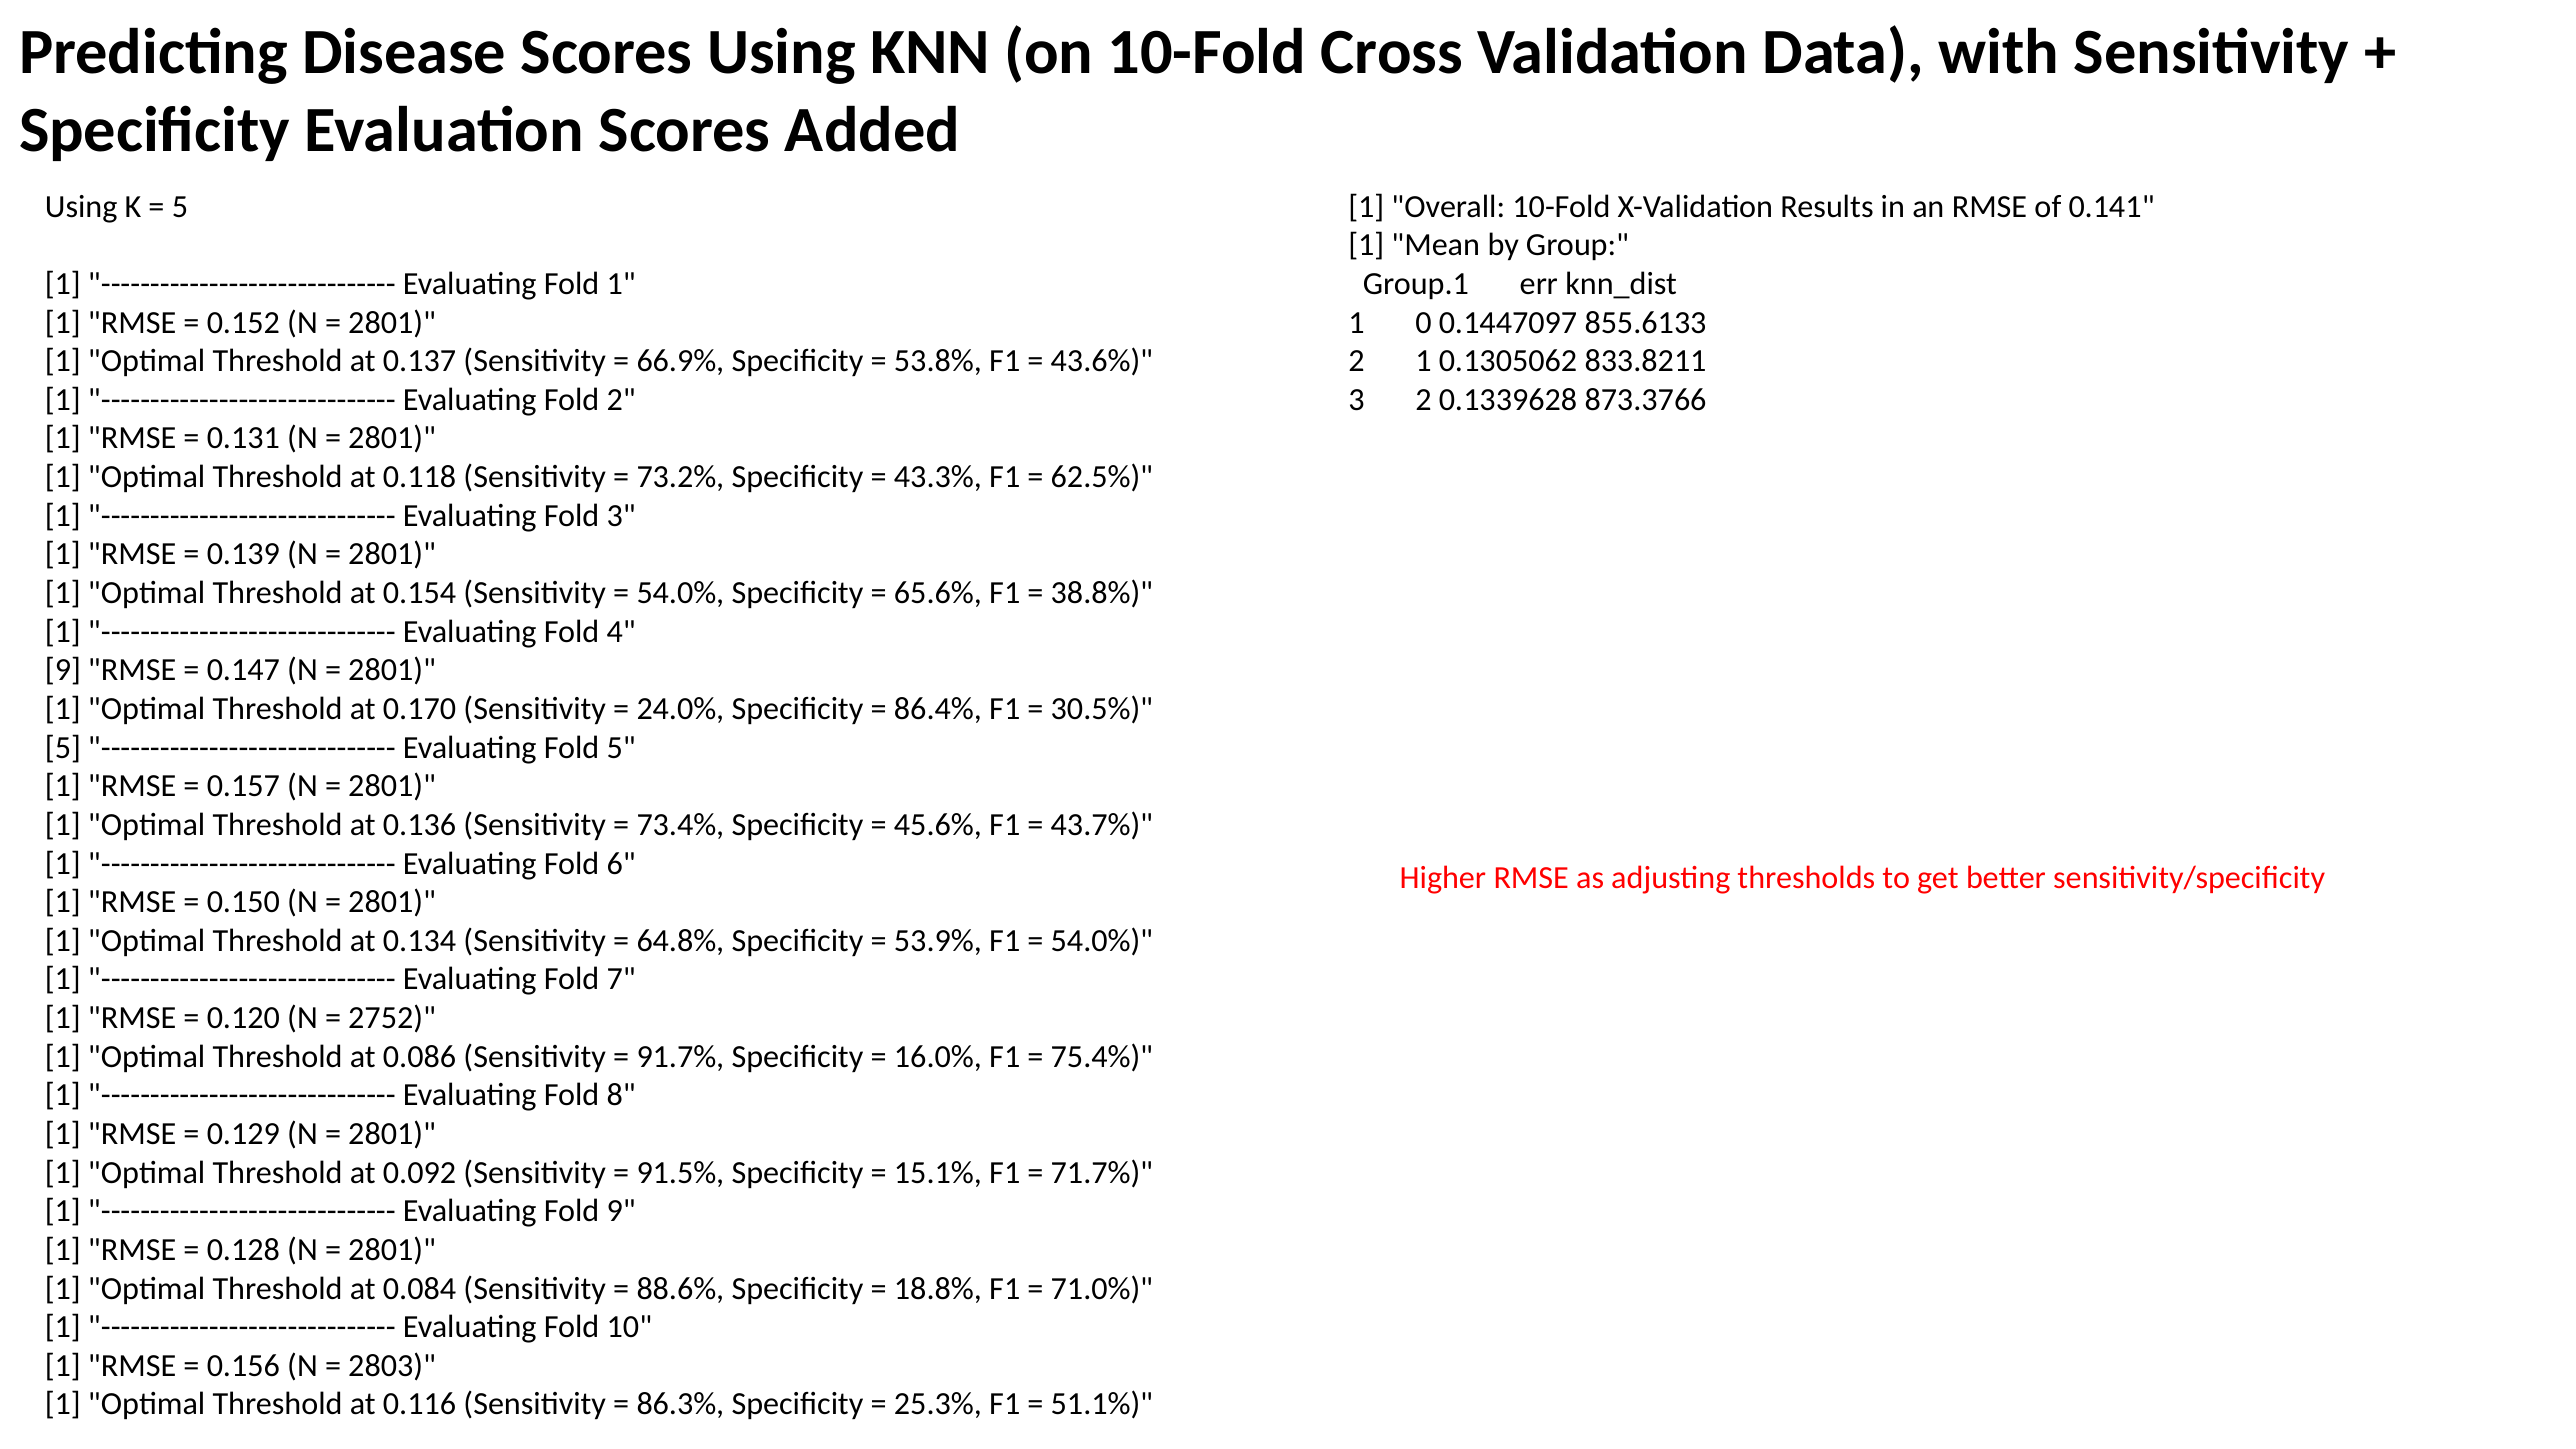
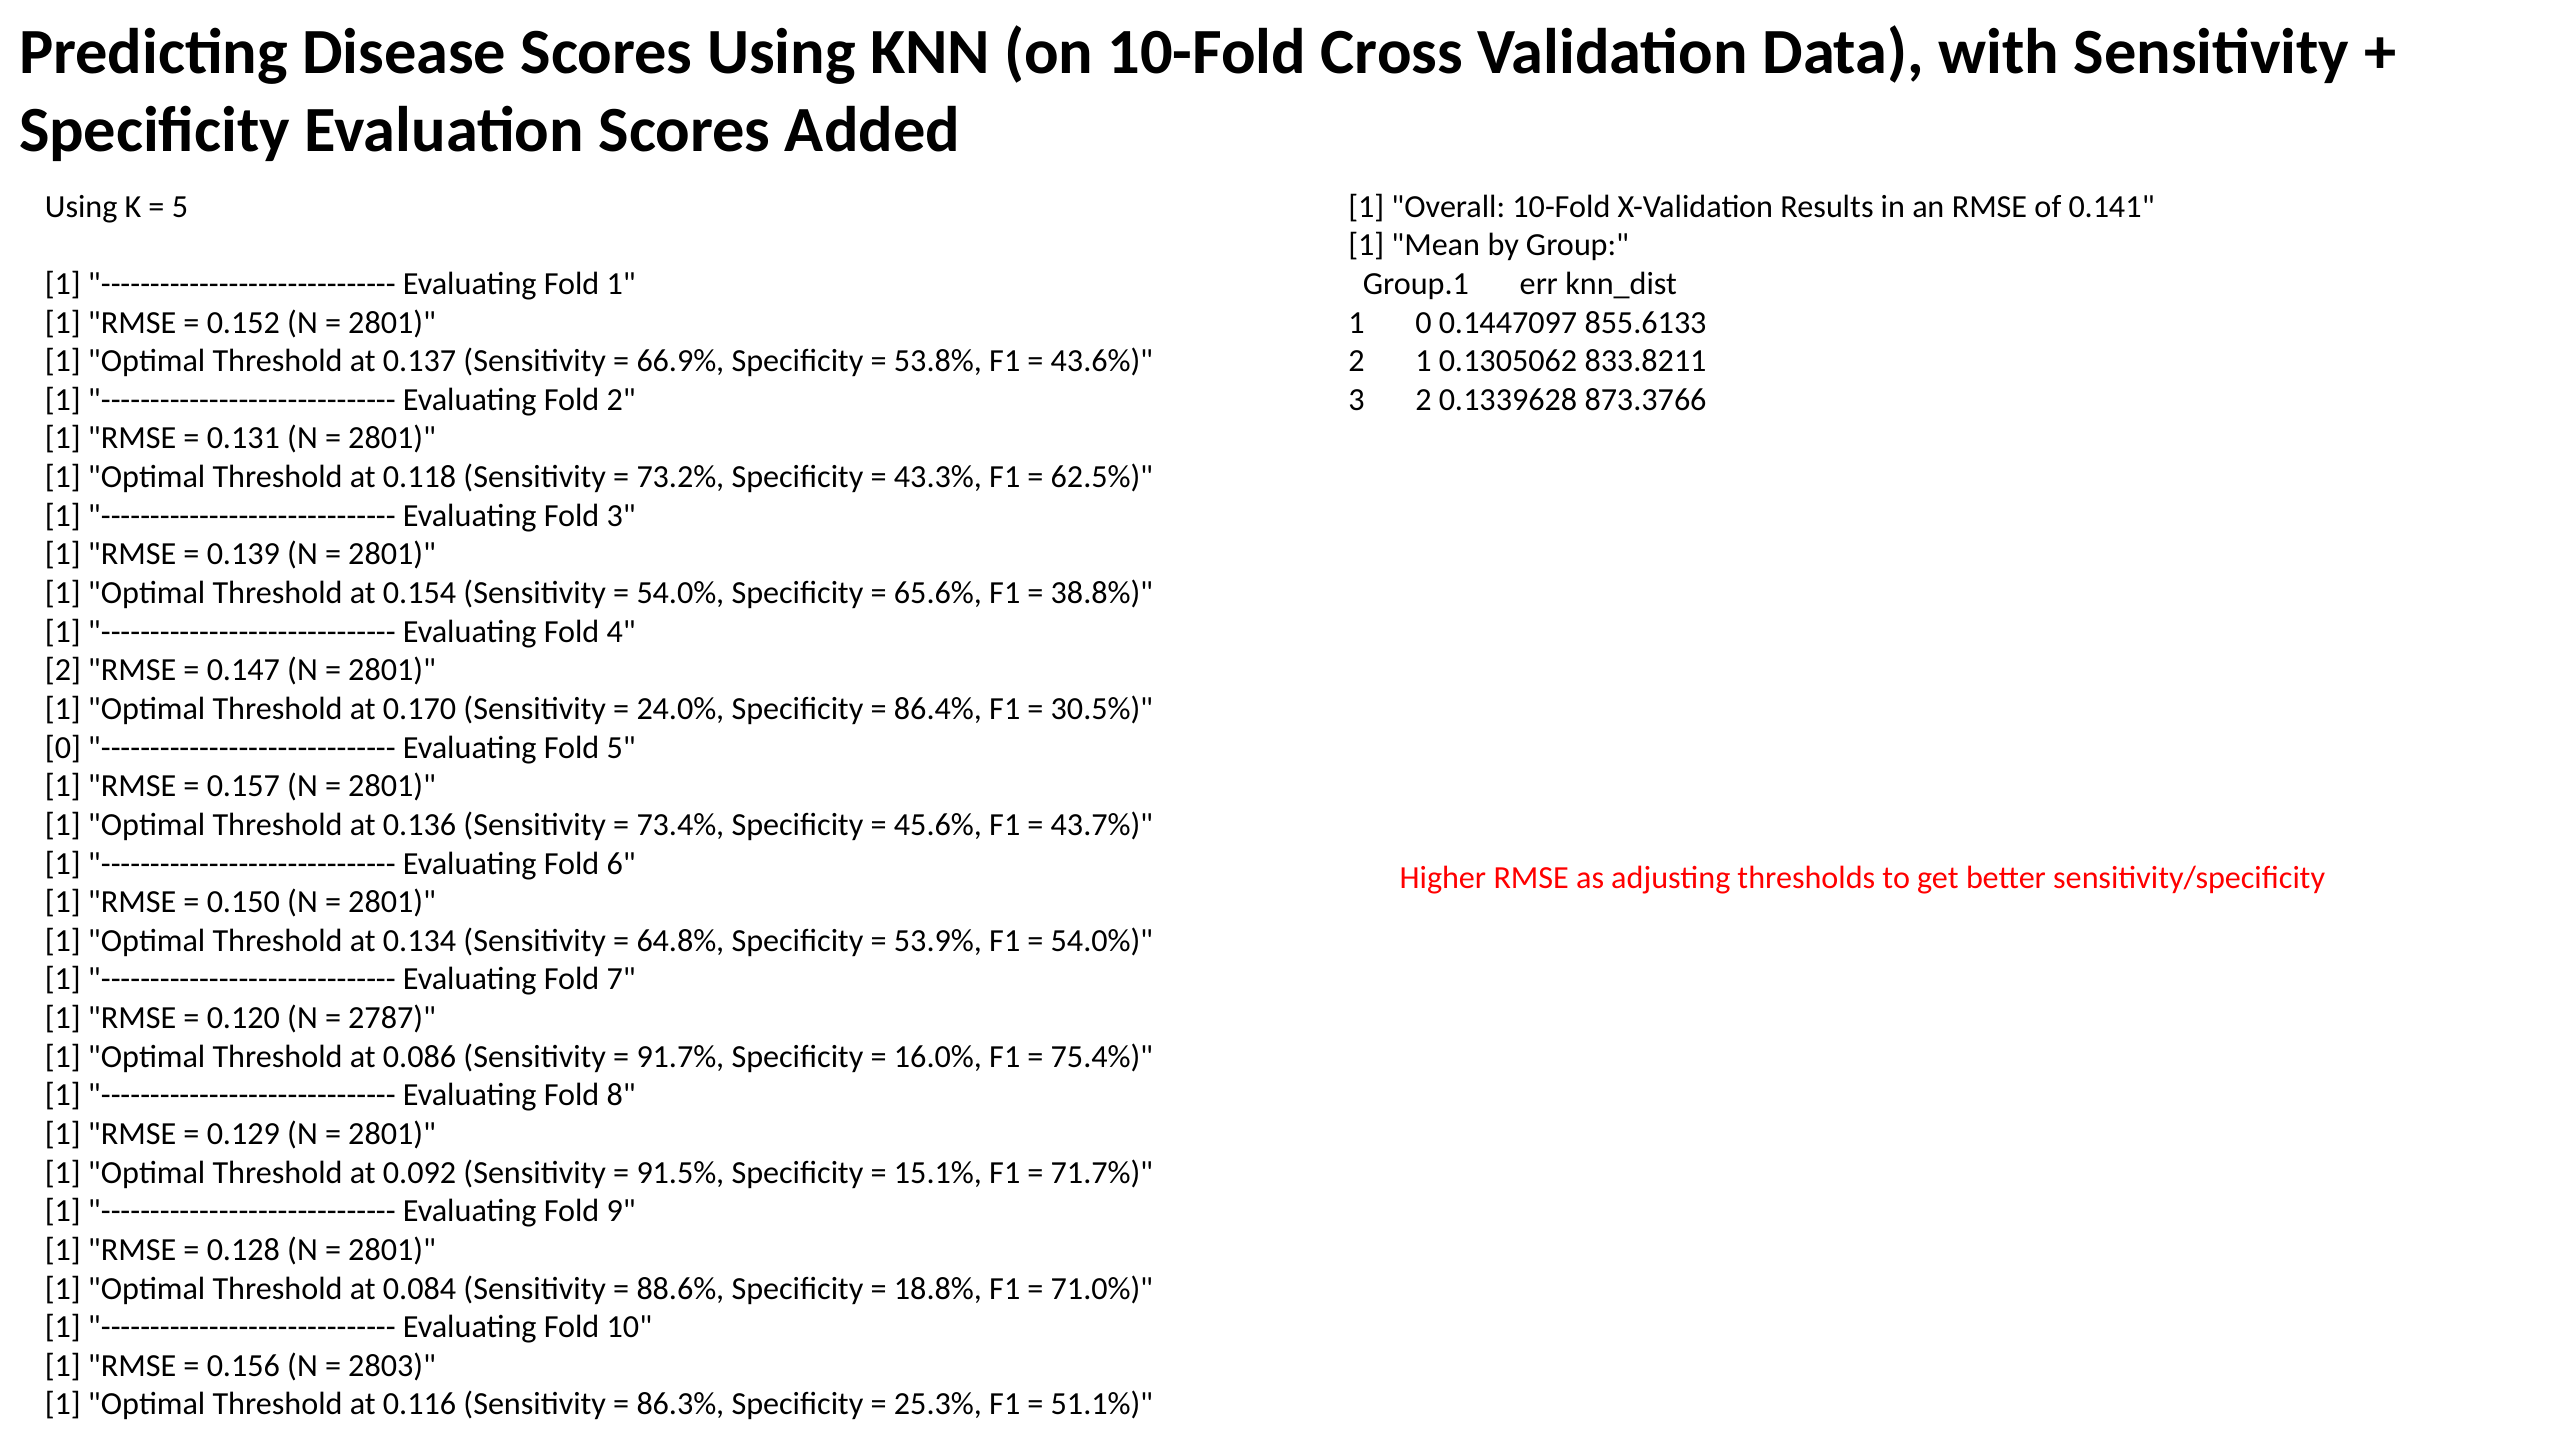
9: 9 -> 2 (63, 670)
5: 5 -> 0 (63, 747)
2752: 2752 -> 2787 (392, 1018)
